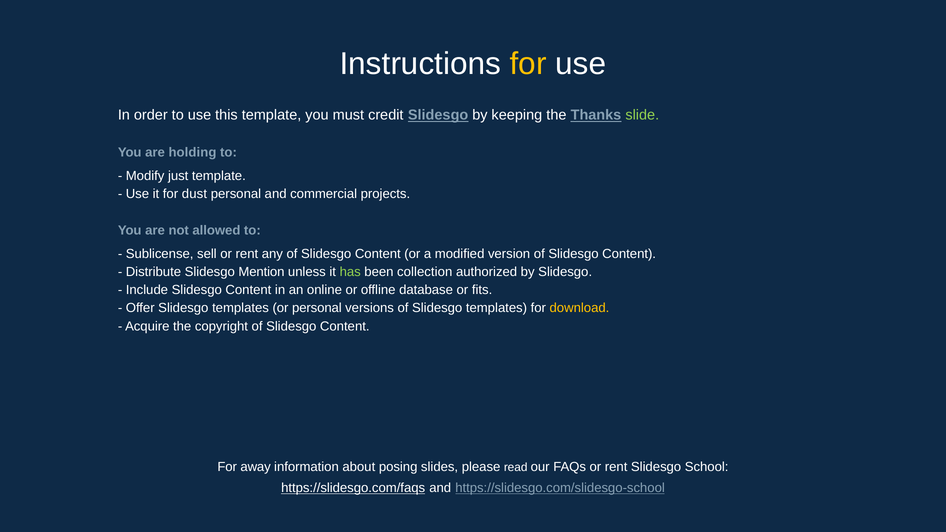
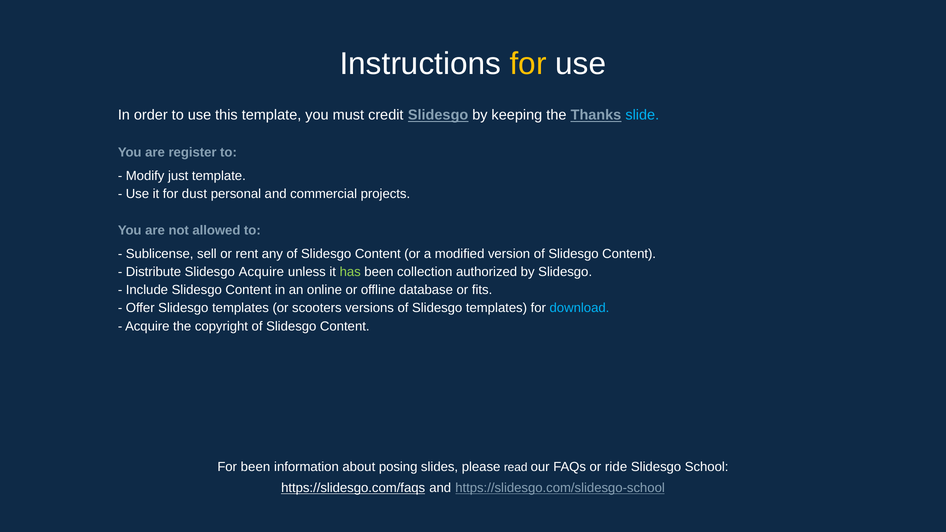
slide colour: light green -> light blue (642, 115)
holding: holding -> register (193, 152)
Slidesgo Mention: Mention -> Acquire (261, 272)
or personal: personal -> scooters (317, 308)
download colour: yellow -> light blue (579, 308)
For away: away -> been (255, 467)
FAQs or rent: rent -> ride (616, 467)
